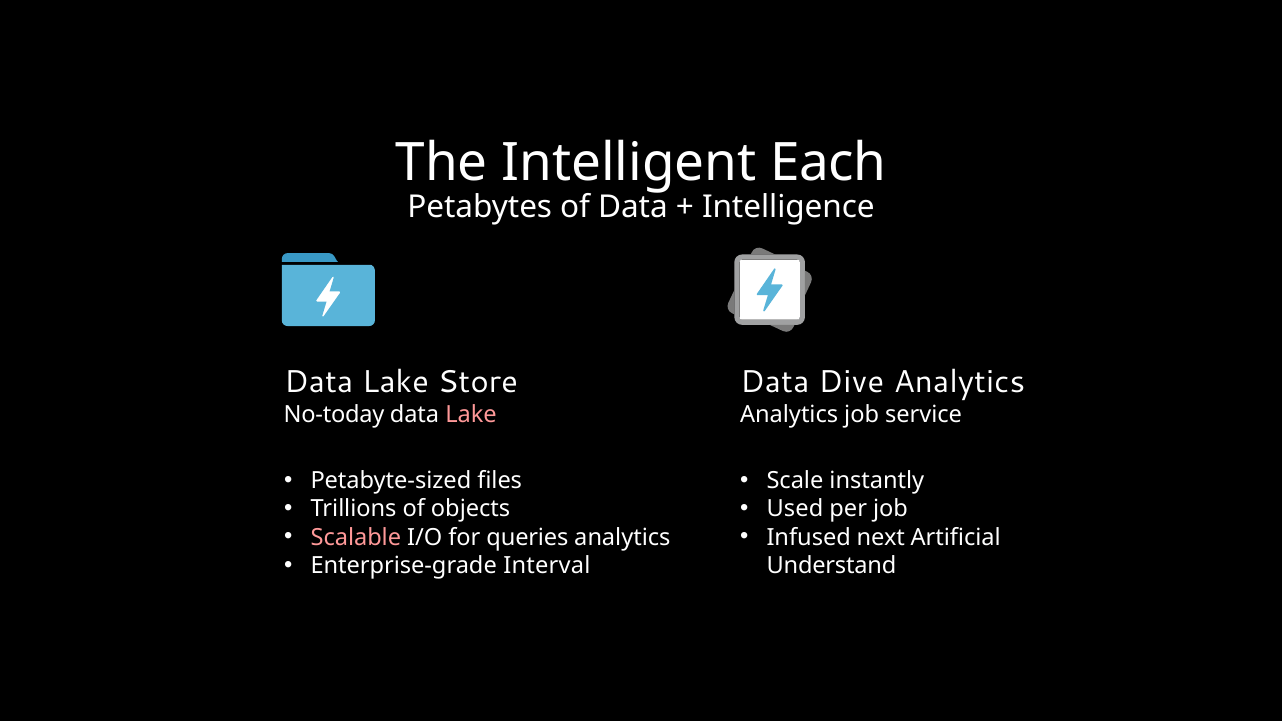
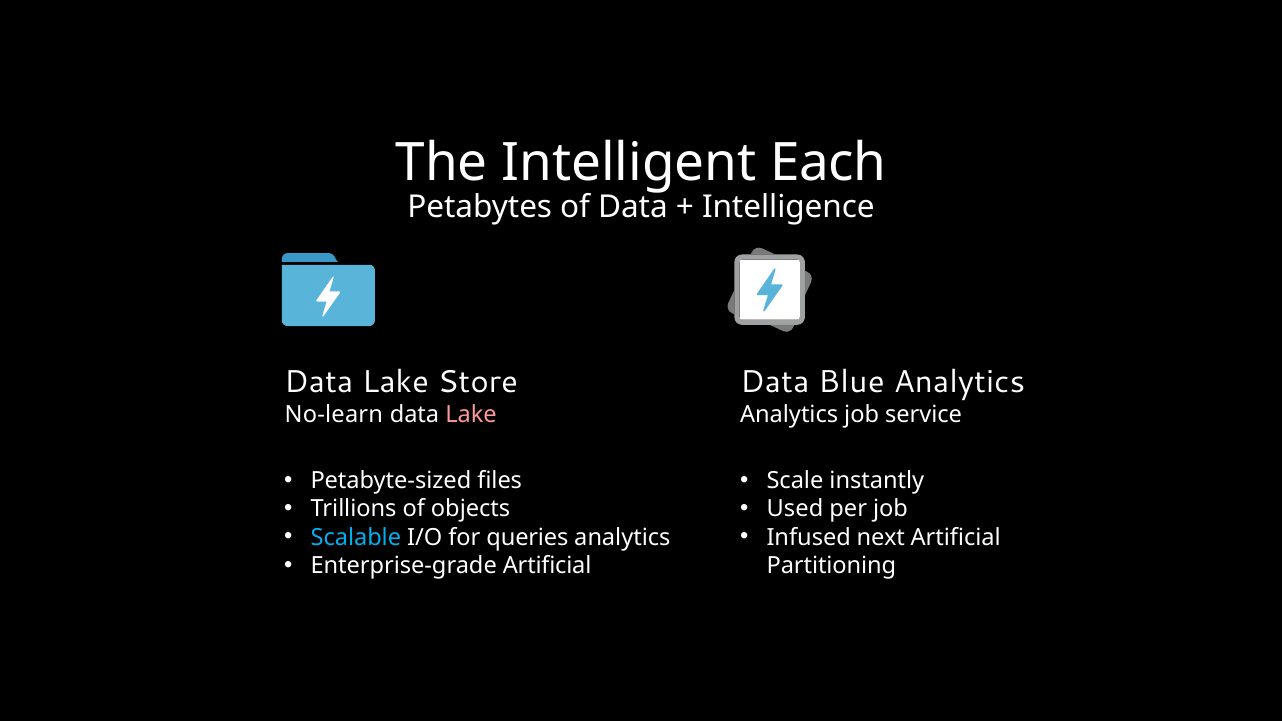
Dive: Dive -> Blue (851, 382)
No-today: No-today -> No-learn (334, 415)
Scalable colour: pink -> light blue (356, 537)
Enterprise-grade Interval: Interval -> Artificial (547, 566)
Understand: Understand -> Partitioning (831, 566)
